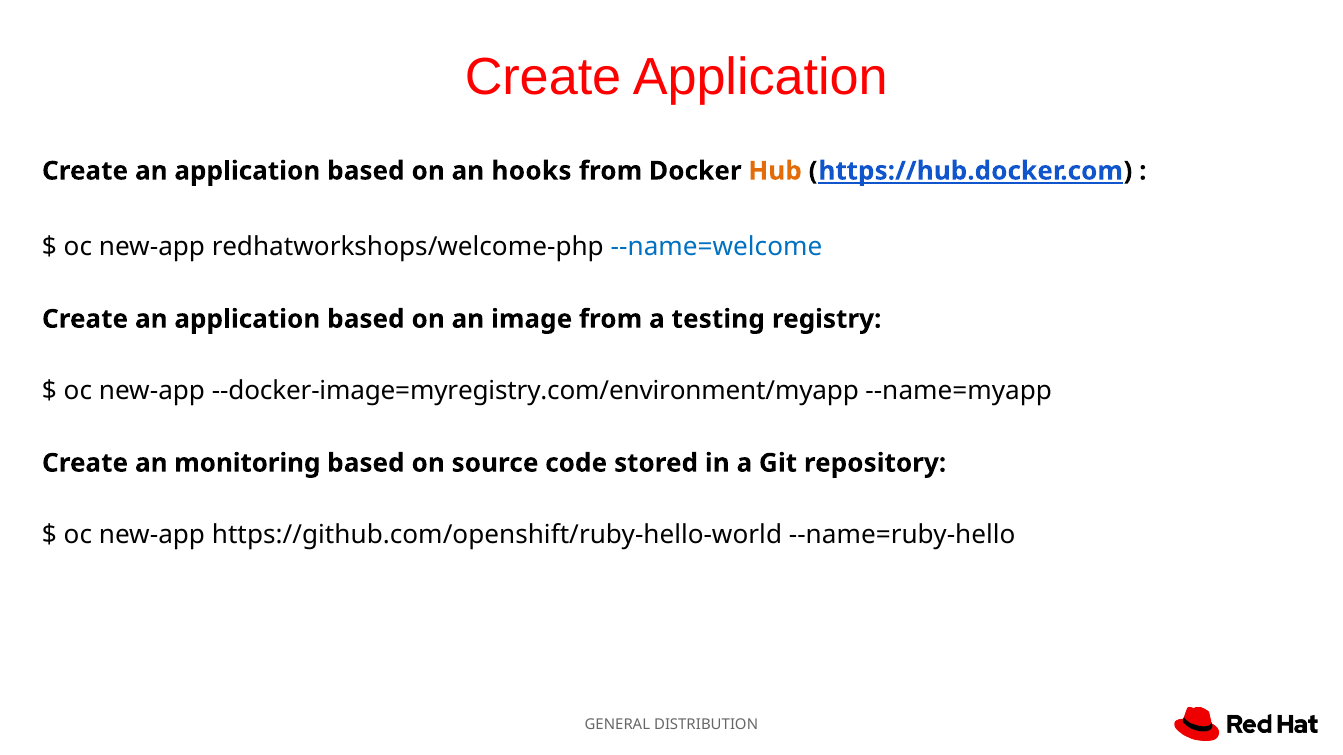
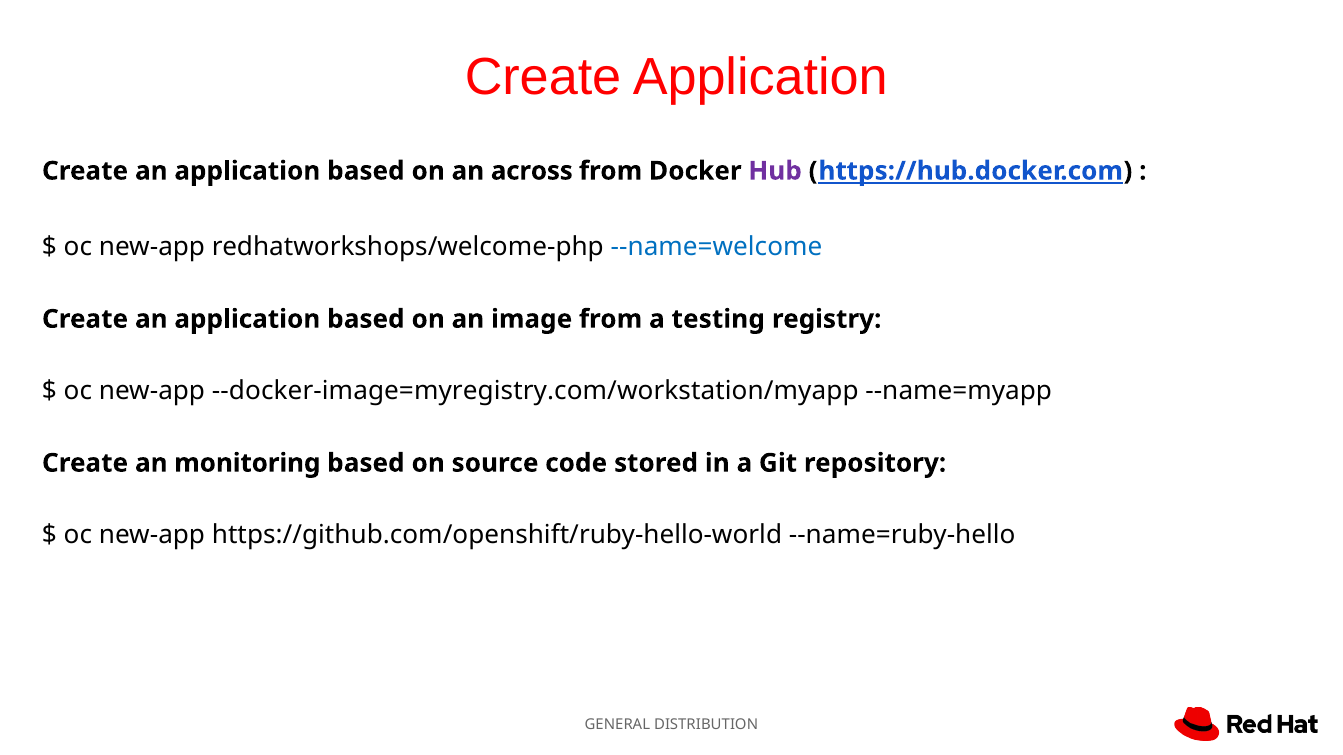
hooks: hooks -> across (532, 171)
Hub colour: orange -> purple (775, 171)
--docker-image=myregistry.com/environment/myapp: --docker-image=myregistry.com/environment/myapp -> --docker-image=myregistry.com/workstation/myapp (535, 391)
